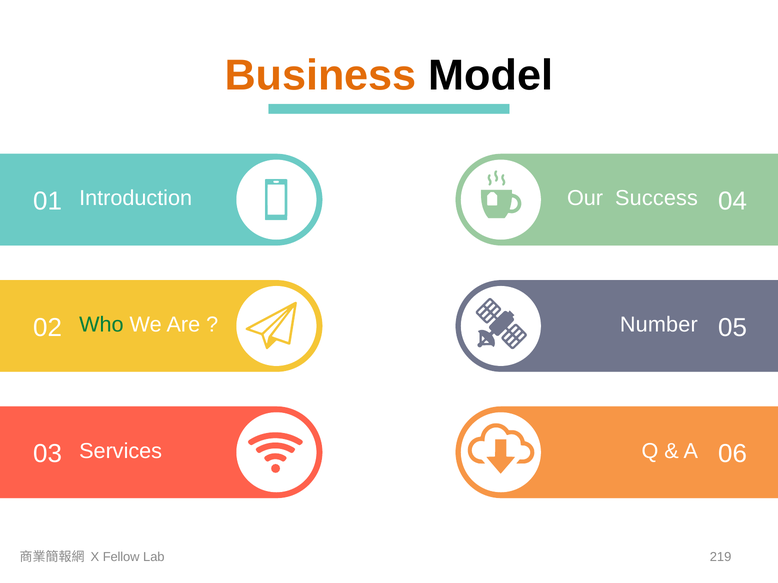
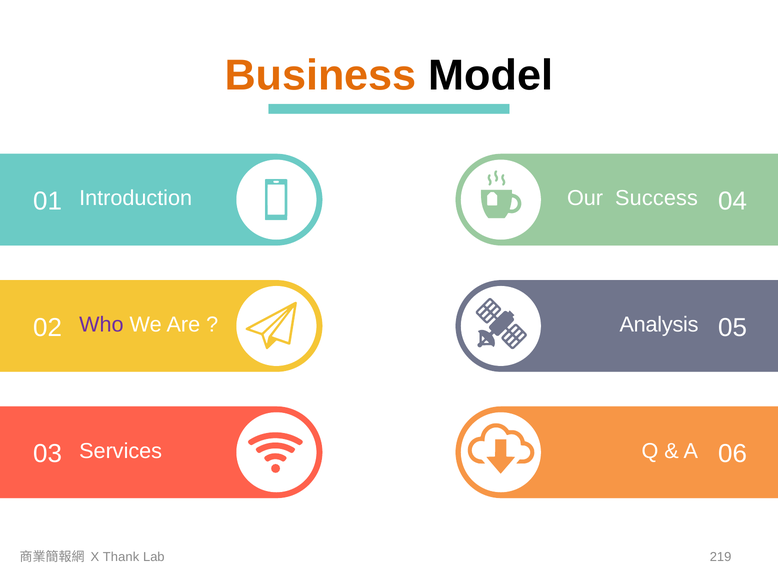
Who colour: green -> purple (101, 325)
Number: Number -> Analysis (659, 325)
Fellow: Fellow -> Thank (121, 557)
